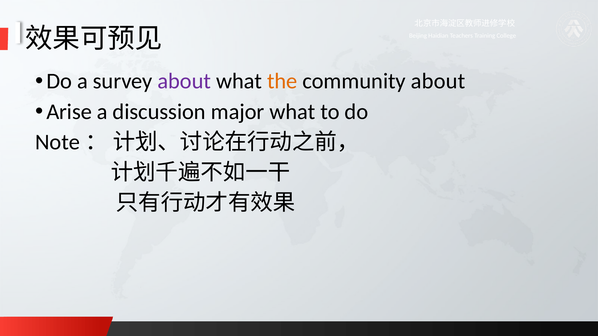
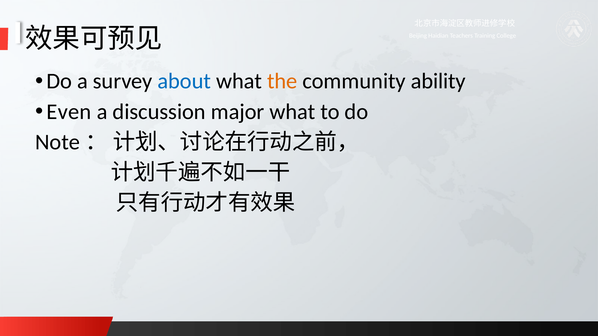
about colour: purple -> blue (184, 81)
community about: about -> ability (438, 81)
Arise: Arise -> Even (69, 112)
